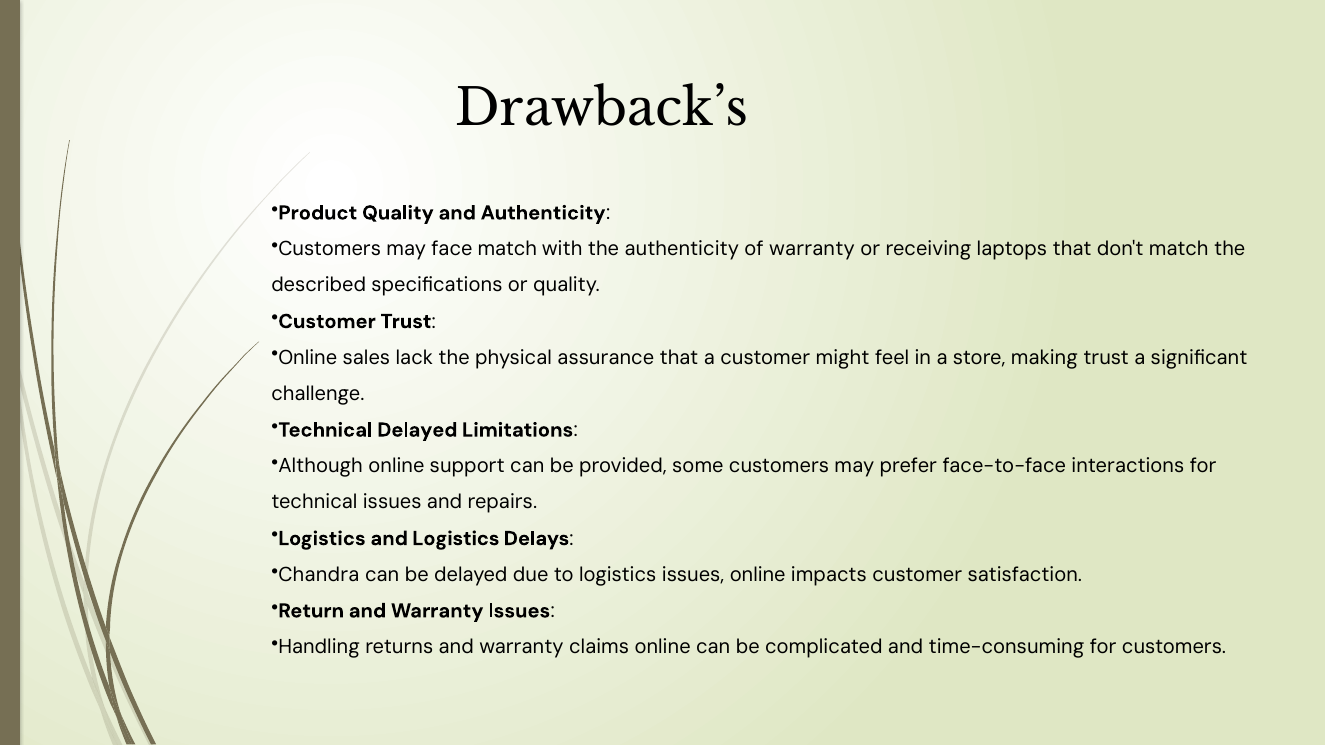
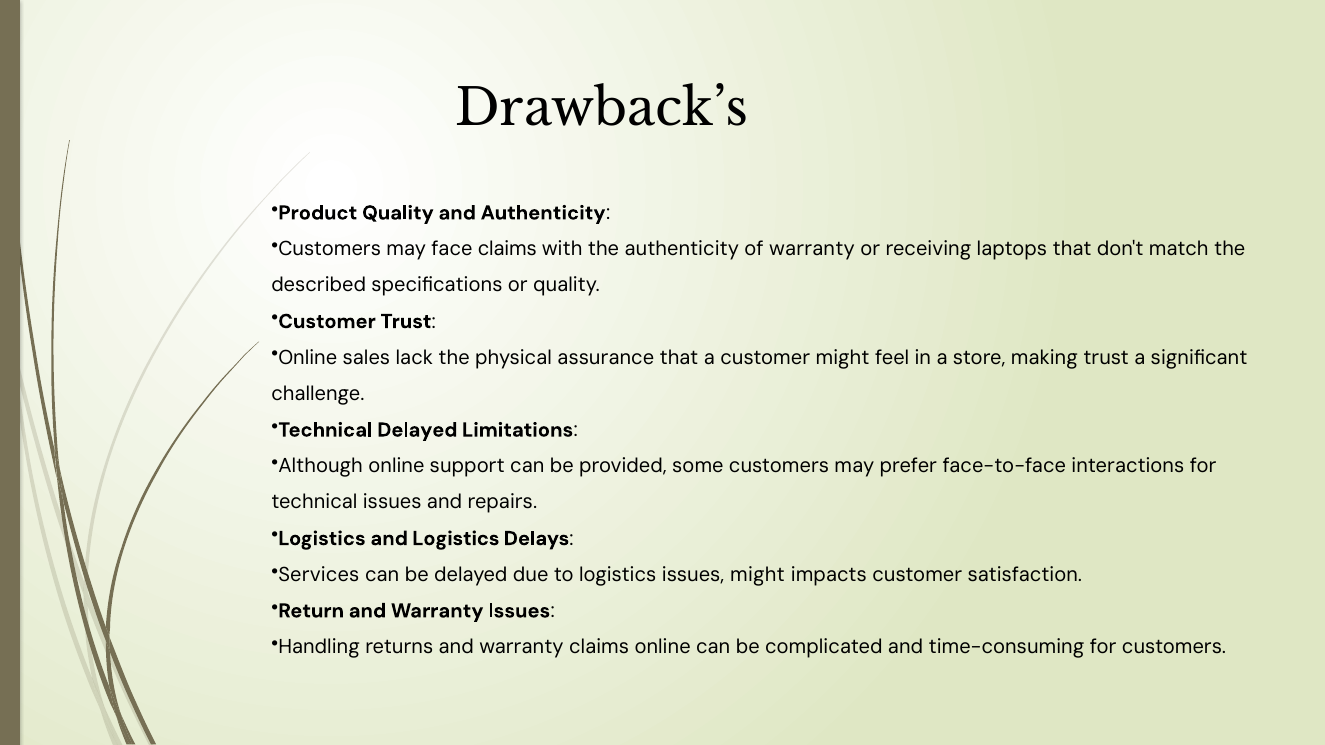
face match: match -> claims (507, 249)
Chandra: Chandra -> Services (319, 575)
issues online: online -> might (758, 575)
